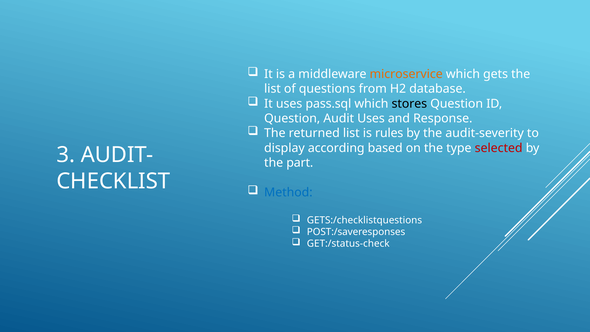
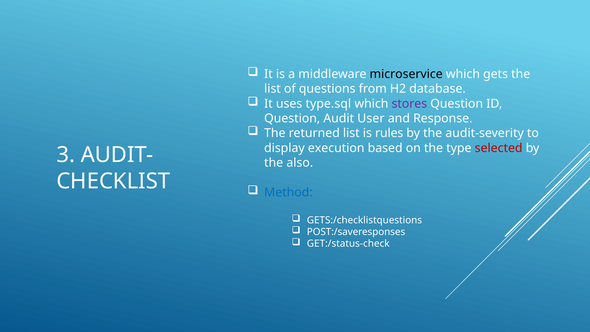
microservice colour: orange -> black (406, 74)
pass.sql: pass.sql -> type.sql (328, 104)
stores colour: black -> purple (409, 104)
Audit Uses: Uses -> User (371, 118)
according: according -> execution (336, 148)
part: part -> also (300, 163)
